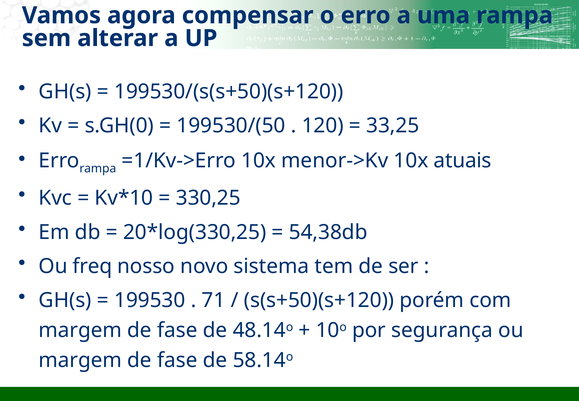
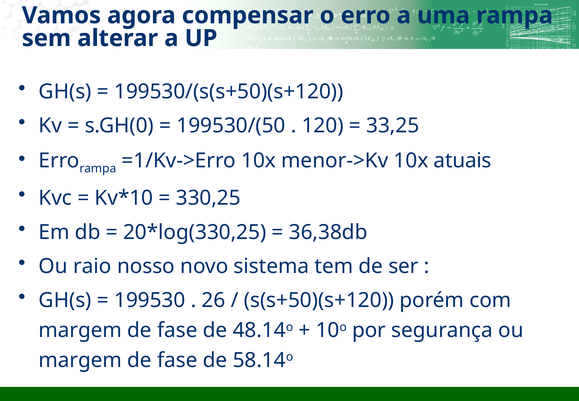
54,38db: 54,38db -> 36,38db (328, 232)
freq: freq -> raio (92, 266)
71: 71 -> 26 (214, 300)
